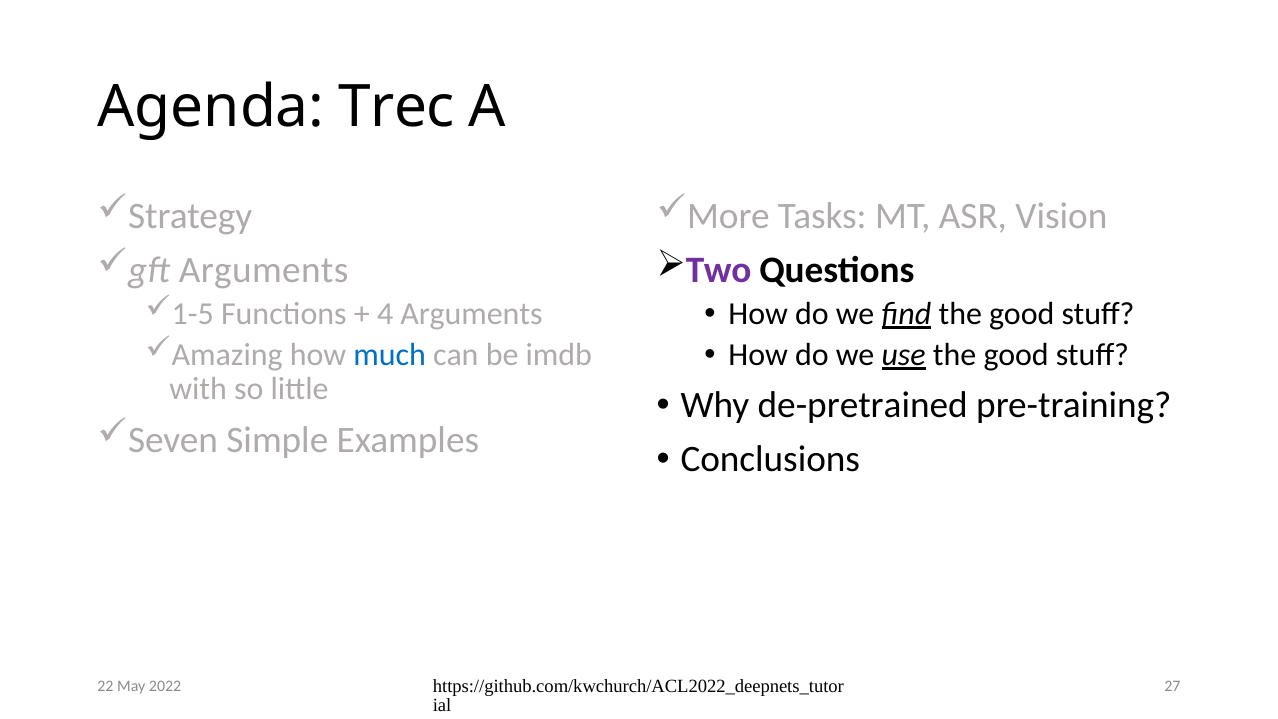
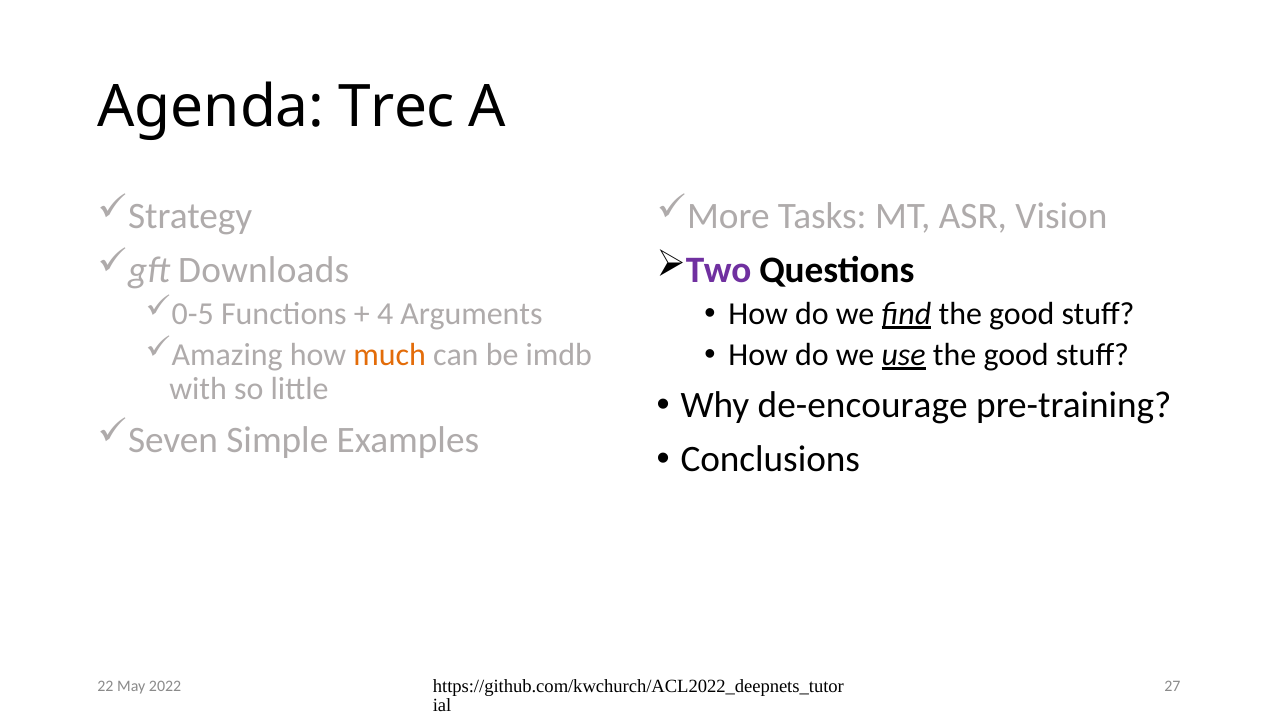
gft Arguments: Arguments -> Downloads (264, 270)
1-5: 1-5 -> 0-5 (193, 314)
much colour: blue -> orange (390, 355)
de-pretrained: de-pretrained -> de-encourage (863, 406)
